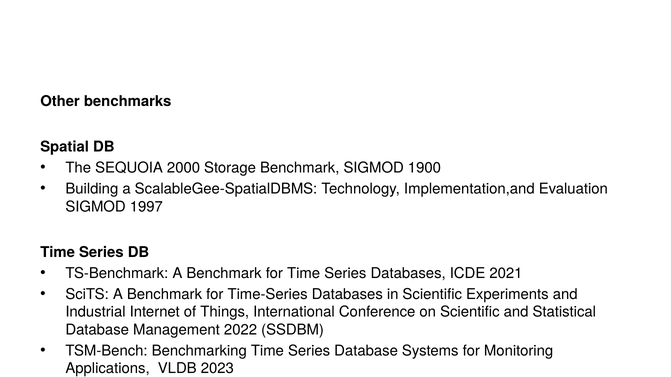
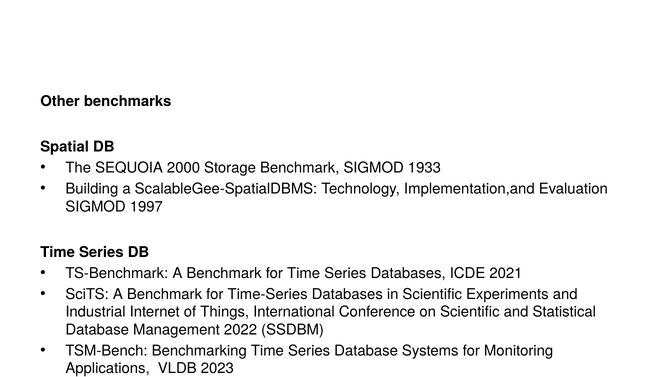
1900: 1900 -> 1933 (424, 168)
